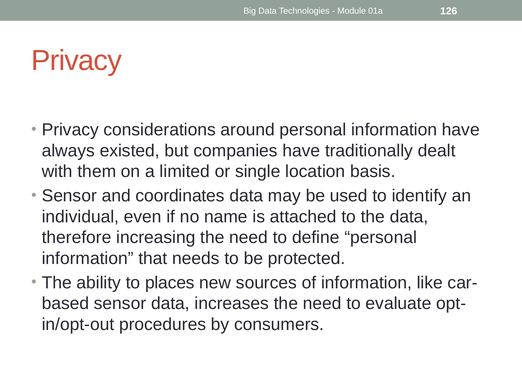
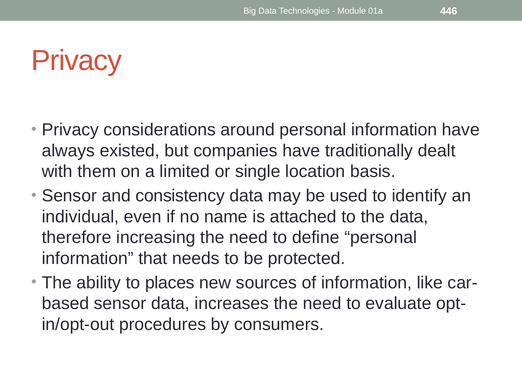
126: 126 -> 446 (449, 11)
coordinates: coordinates -> consistency (180, 196)
